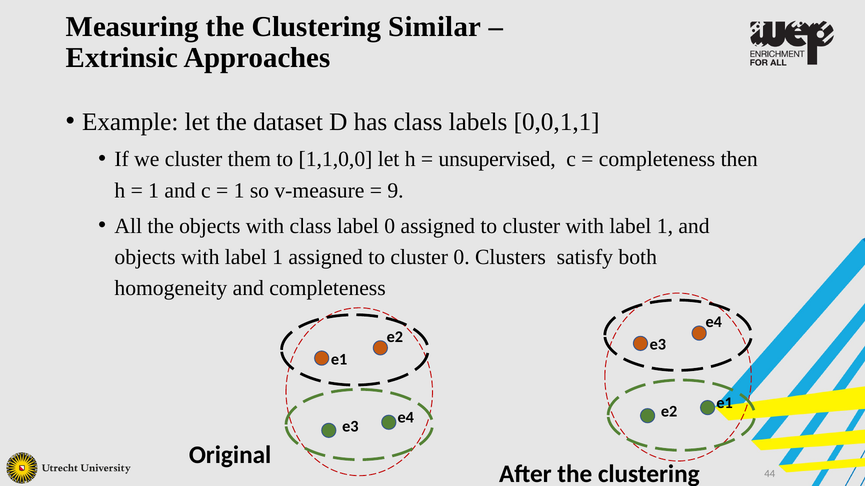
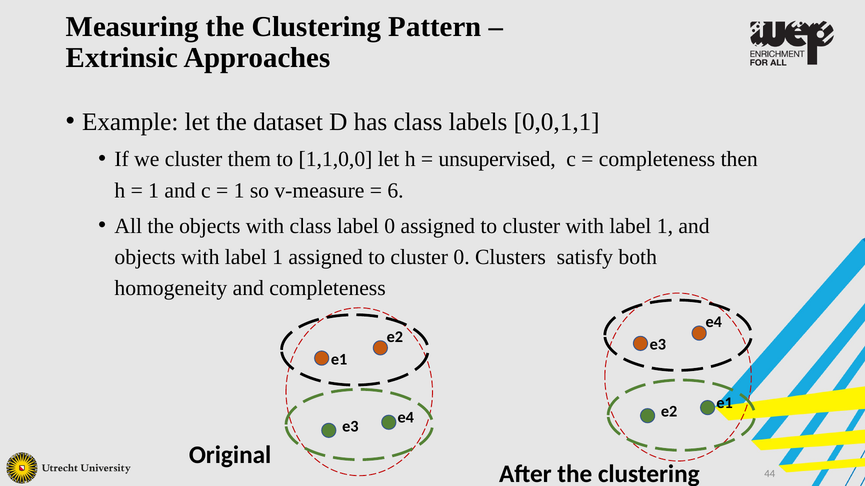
Similar: Similar -> Pattern (435, 27)
9: 9 -> 6 (396, 191)
